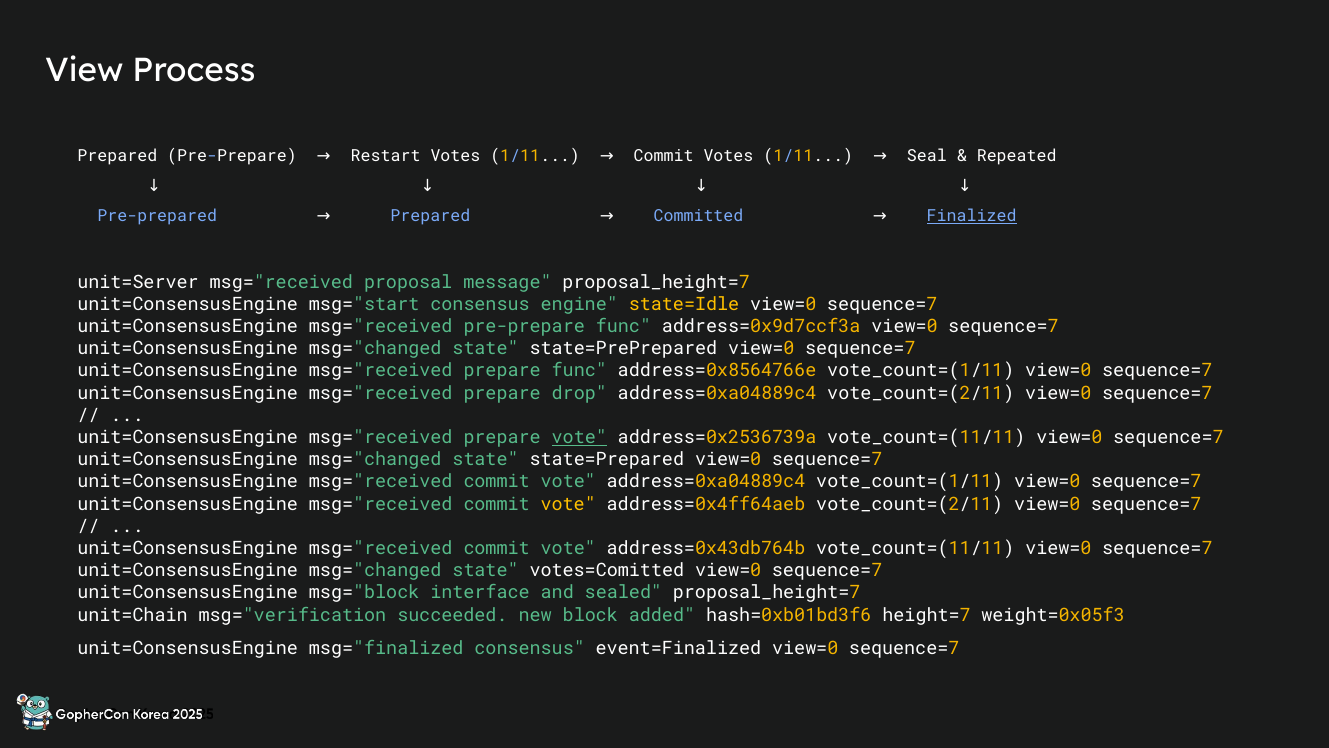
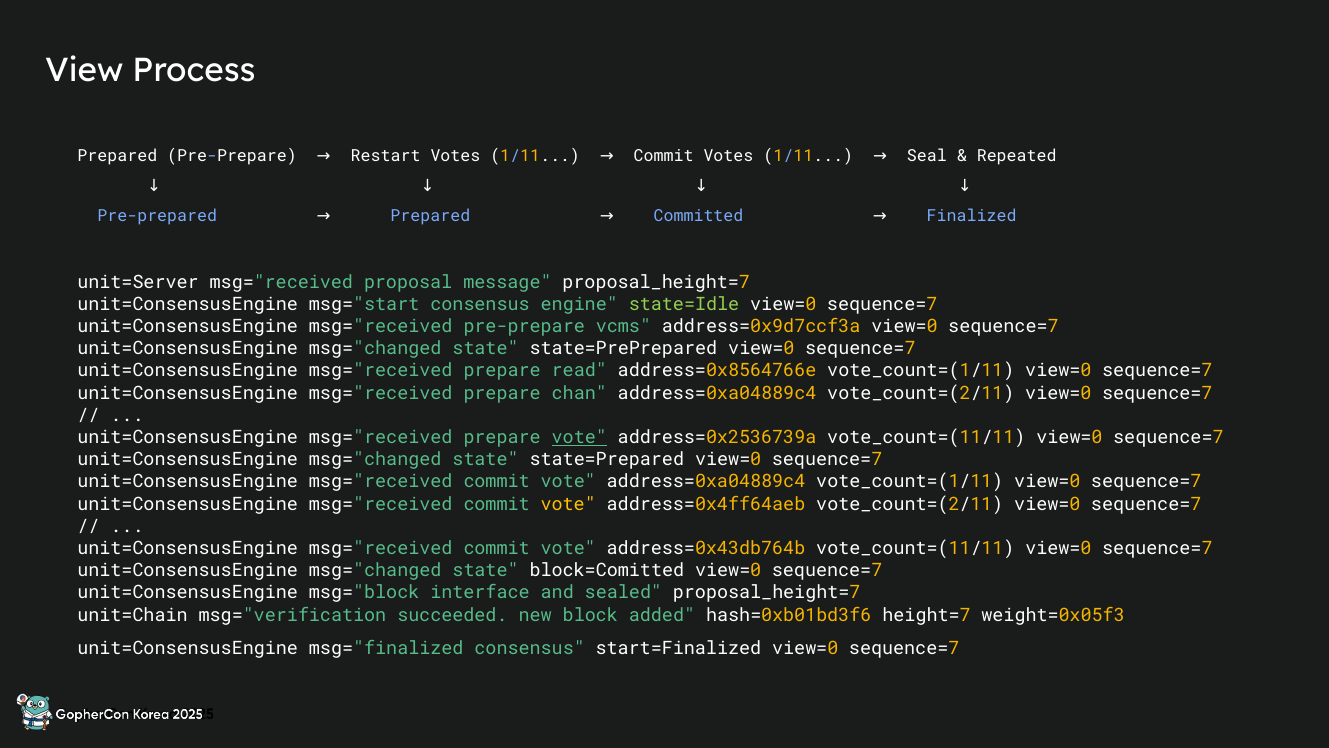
Finalized underline: present -> none (972, 216)
state=Idle colour: yellow -> light green (684, 304)
pre-prepare func: func -> vcms (623, 326)
prepare func: func -> read (579, 371)
drop: drop -> chan (579, 393)
votes=Comitted: votes=Comitted -> block=Comitted (607, 570)
event=Finalized: event=Finalized -> start=Finalized (678, 648)
